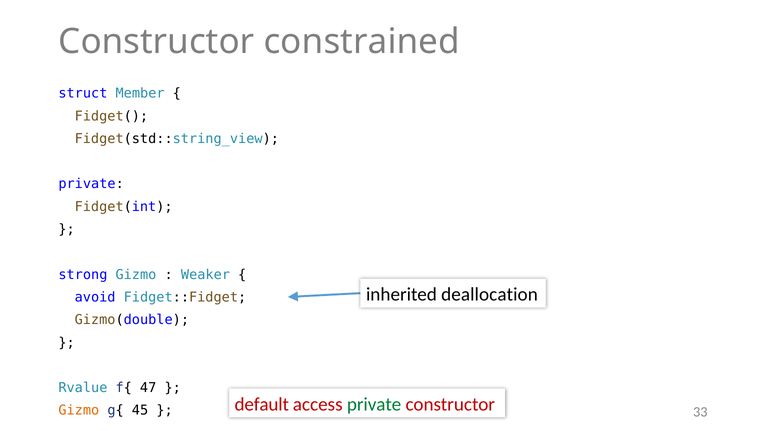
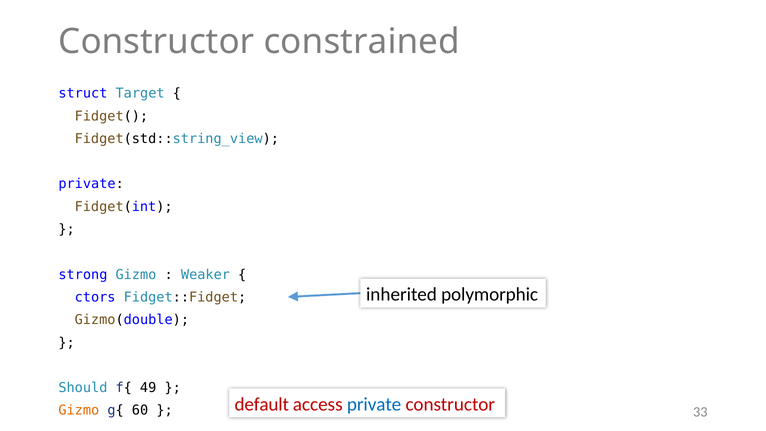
Member: Member -> Target (140, 93)
deallocation: deallocation -> polymorphic (490, 294)
avoid: avoid -> ctors (95, 297)
Rvalue: Rvalue -> Should (83, 388)
47: 47 -> 49 (148, 388)
45: 45 -> 60 (140, 410)
private colour: green -> blue (374, 404)
